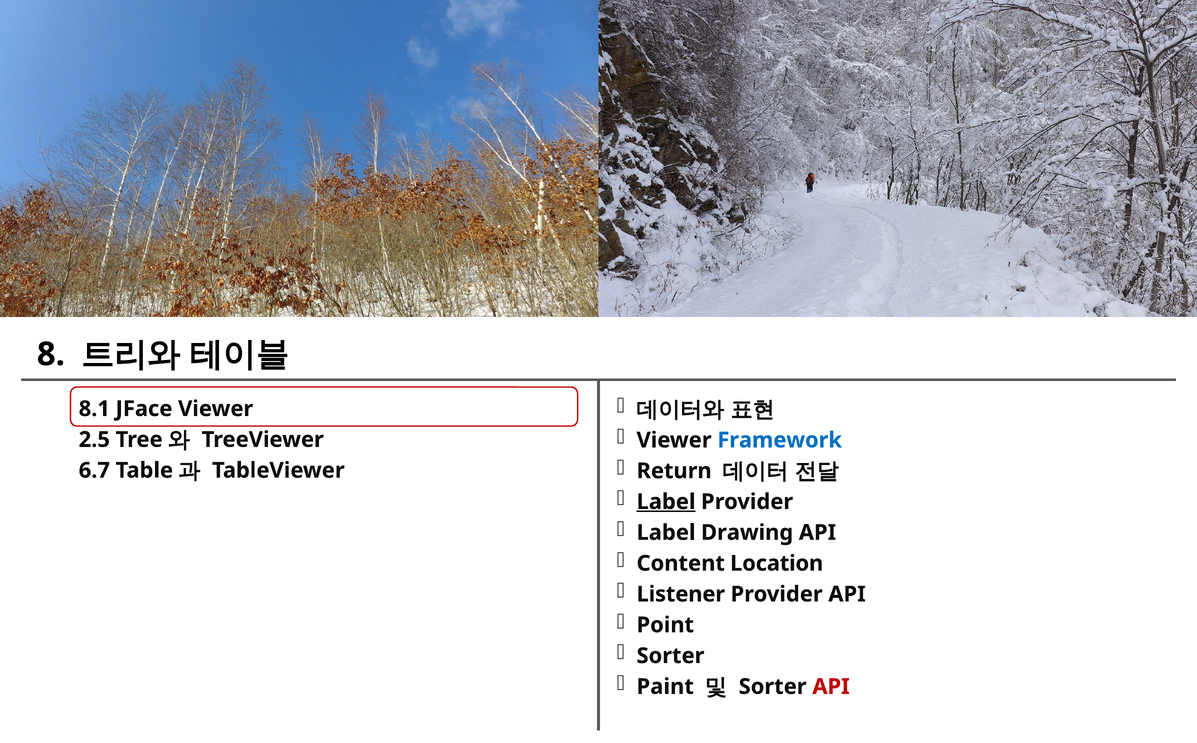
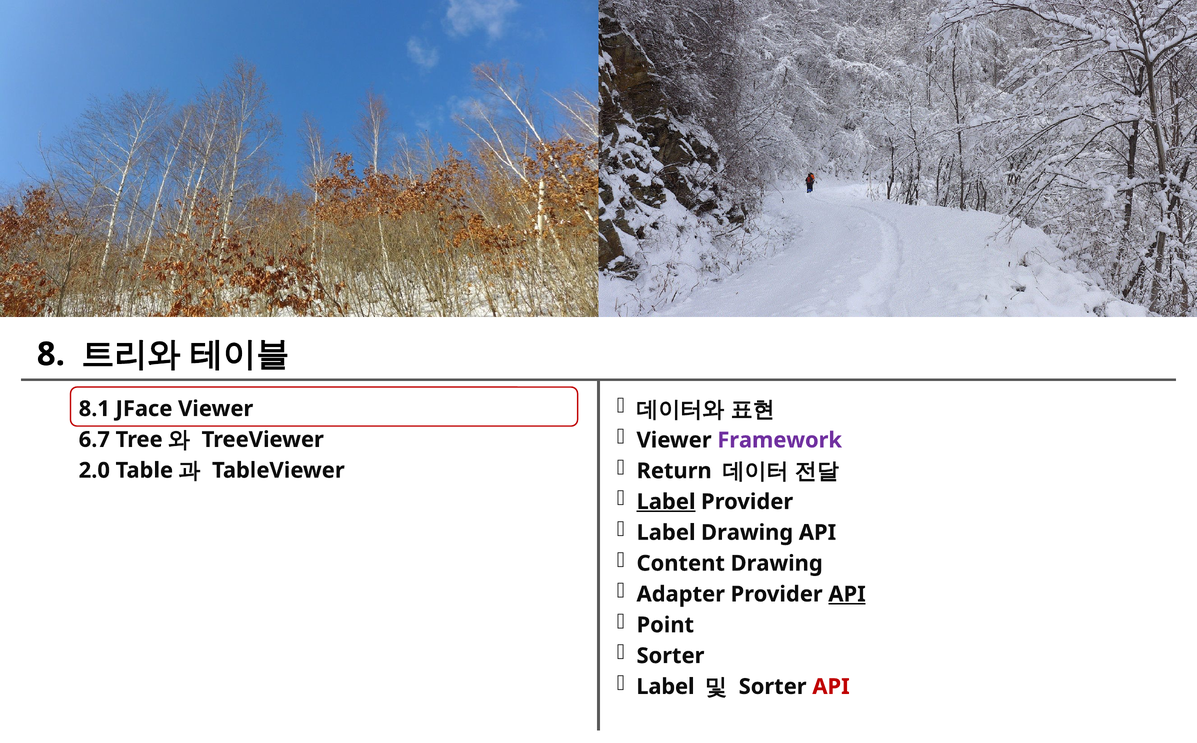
Framework colour: blue -> purple (780, 440)
2.5: 2.5 -> 6.7 (94, 440)
6.7: 6.7 -> 2.0 (94, 470)
Content Location: Location -> Drawing (777, 563)
Listener: Listener -> Adapter (681, 594)
API underline: none -> present (847, 594)
Paint: Paint -> Label (665, 687)
